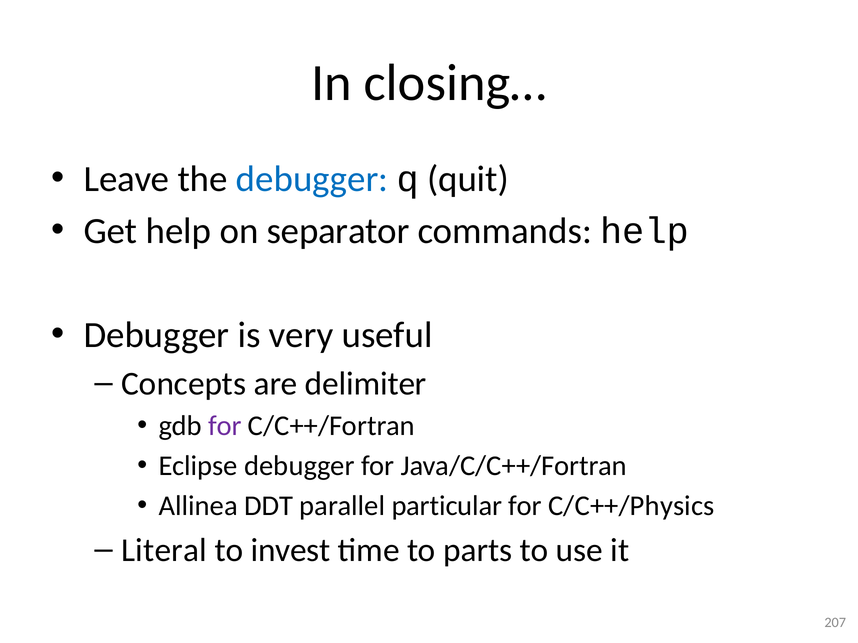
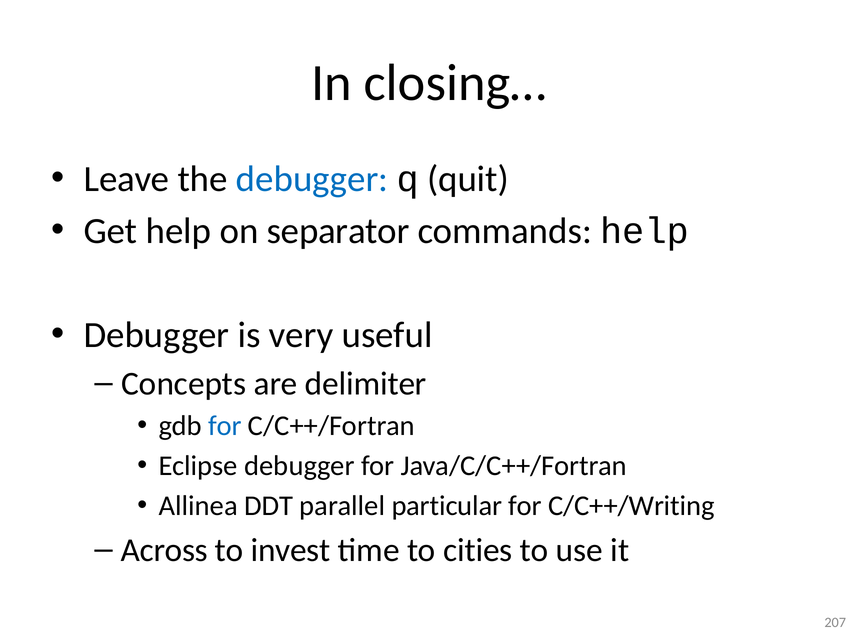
for colour: purple -> blue (225, 426)
C/C++/Physics: C/C++/Physics -> C/C++/Writing (631, 506)
Literal: Literal -> Across (164, 551)
parts: parts -> cities (478, 551)
